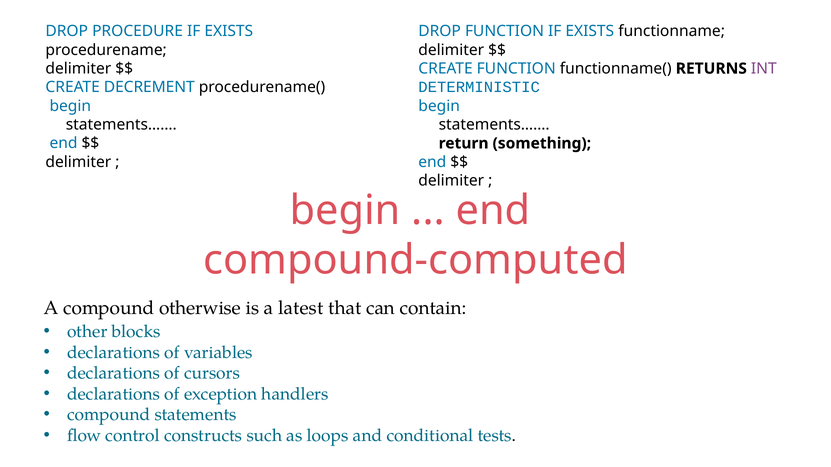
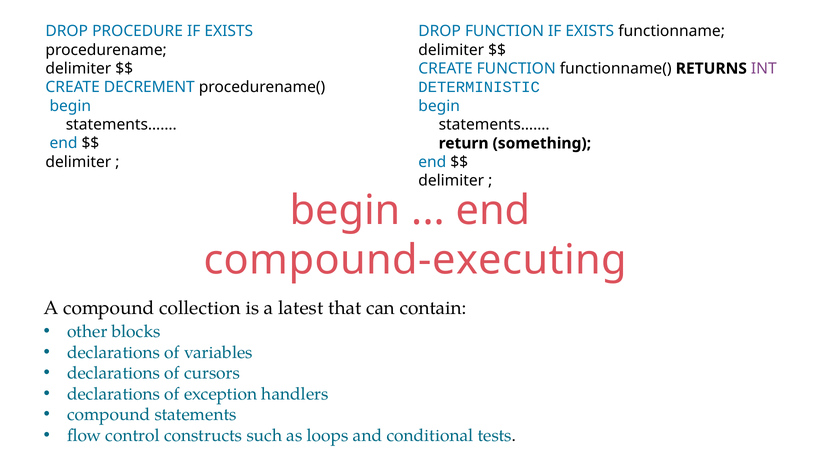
compound-computed: compound-computed -> compound-executing (415, 260)
otherwise: otherwise -> collection (200, 308)
